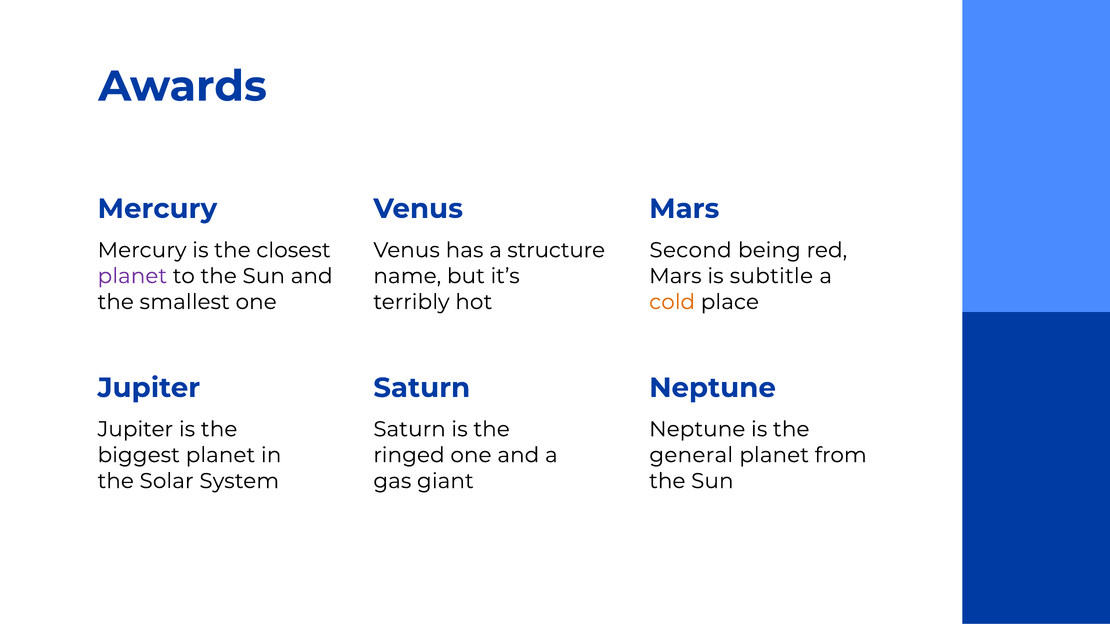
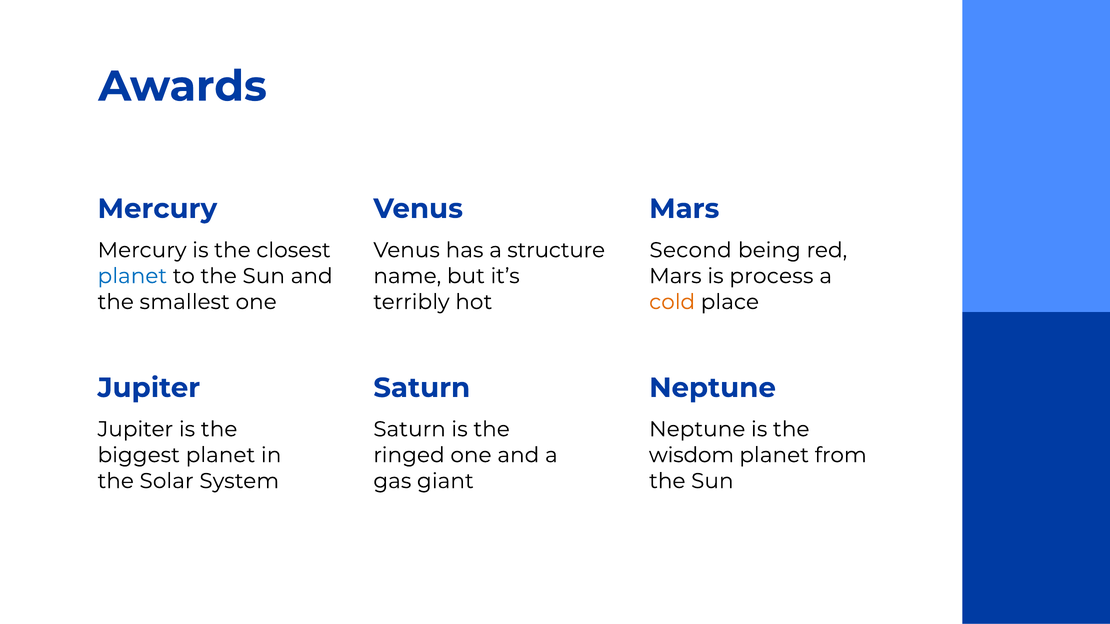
planet colour: purple -> blue (132, 276)
subtitle: subtitle -> process (771, 276)
general: general -> wisdom (691, 455)
